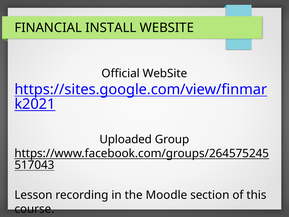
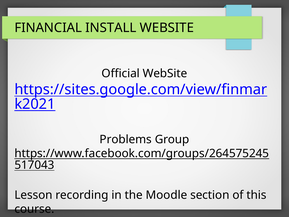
Uploaded: Uploaded -> Problems (126, 139)
